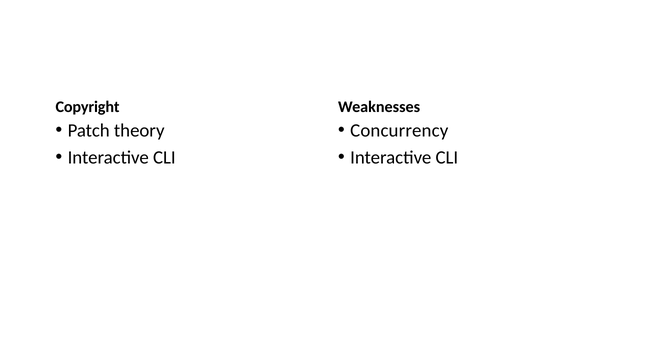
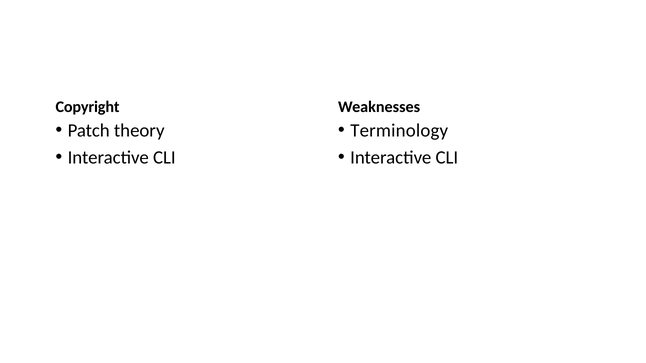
Concurrency: Concurrency -> Terminology (399, 131)
